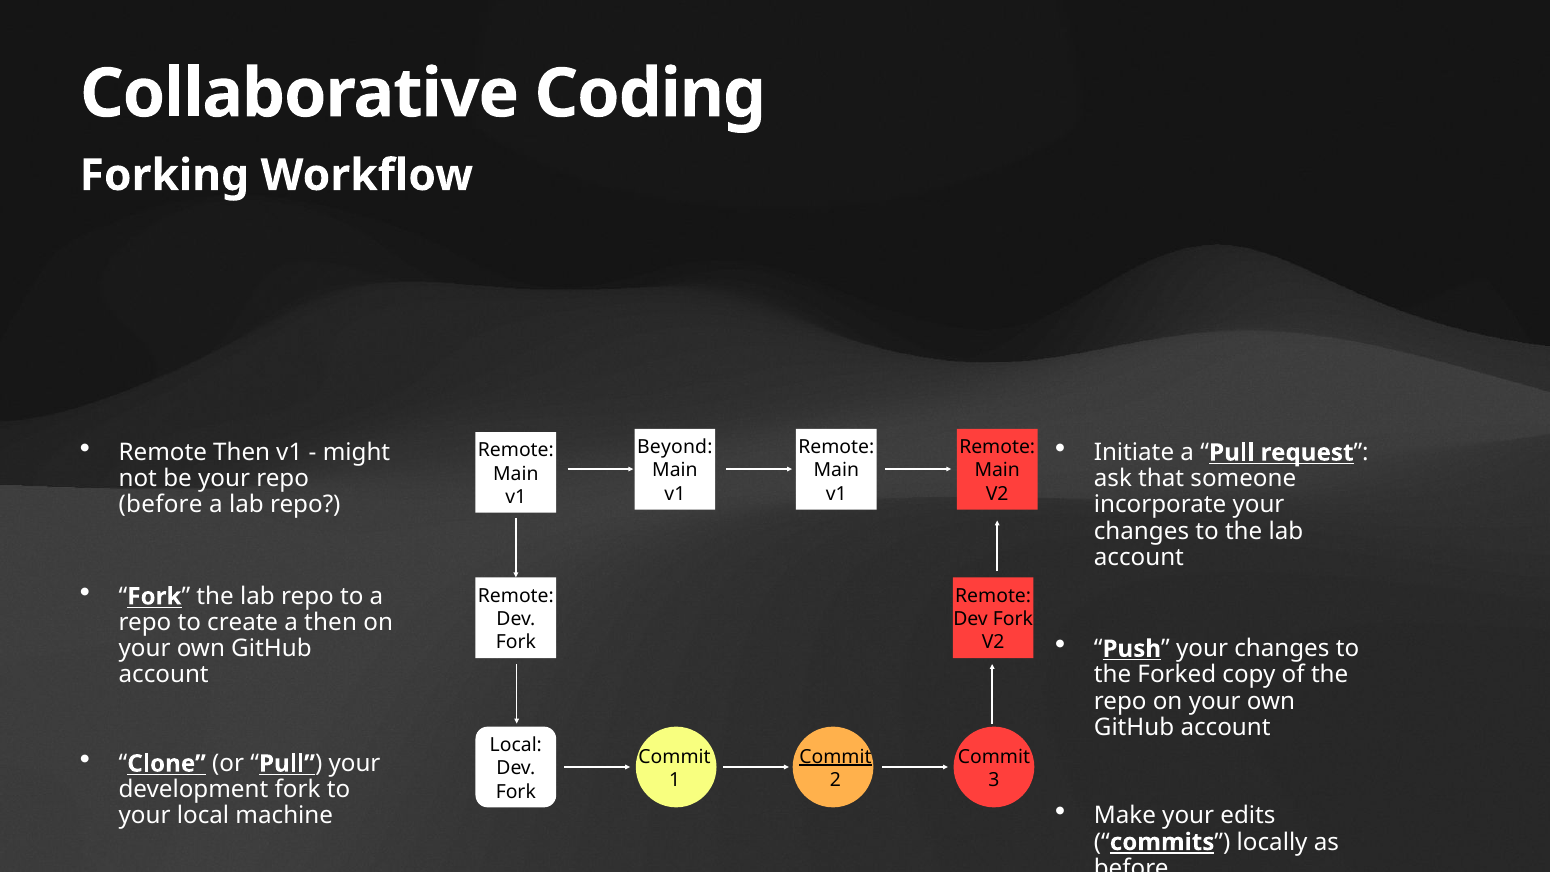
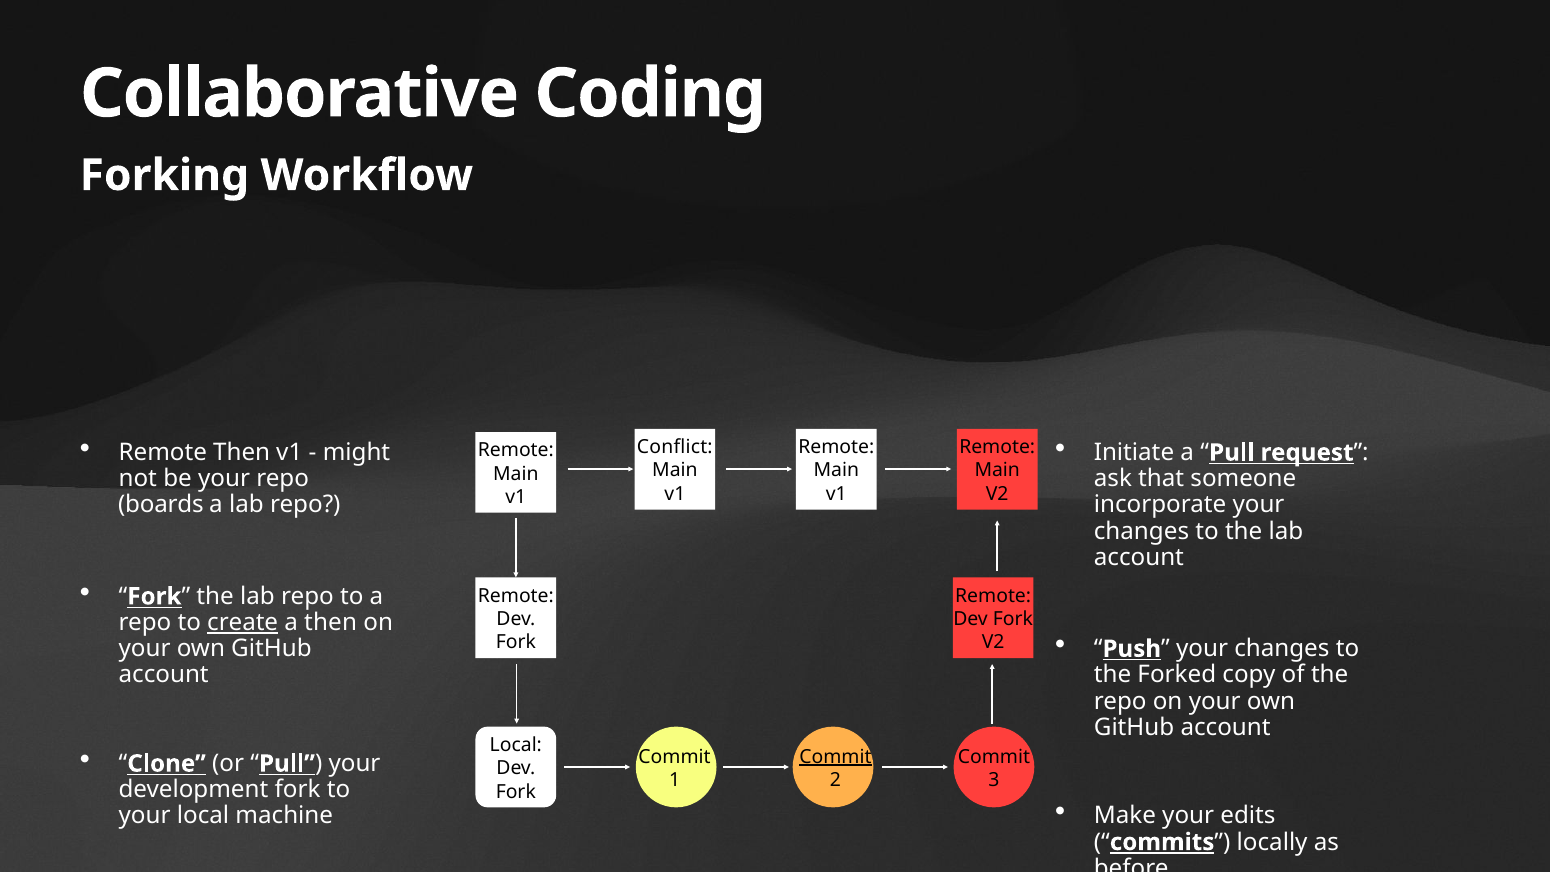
Beyond: Beyond -> Conflict (675, 447)
before: before -> boards (161, 505)
create underline: none -> present (243, 623)
